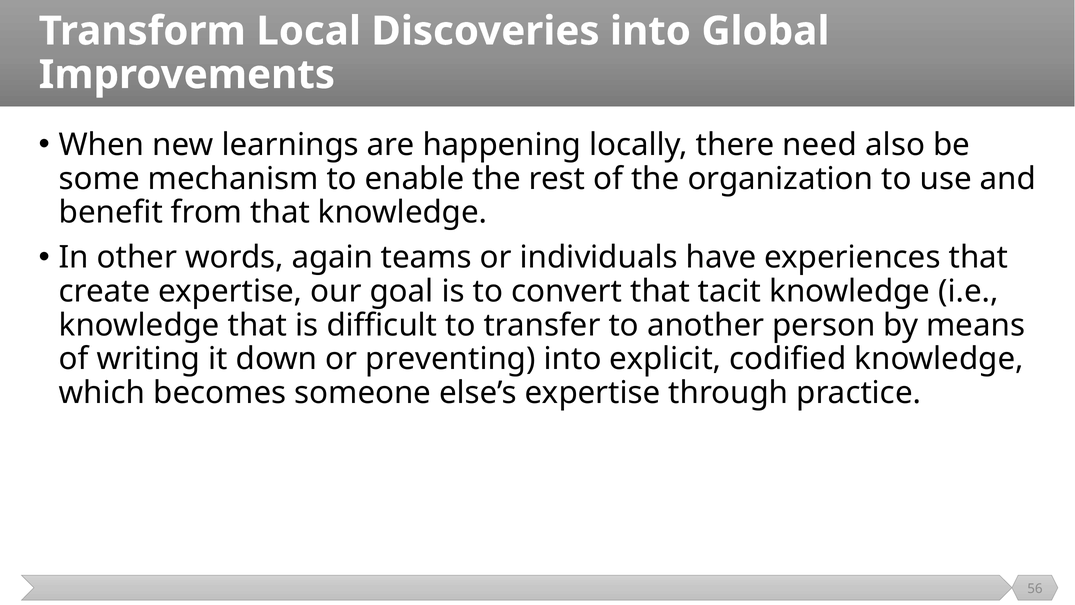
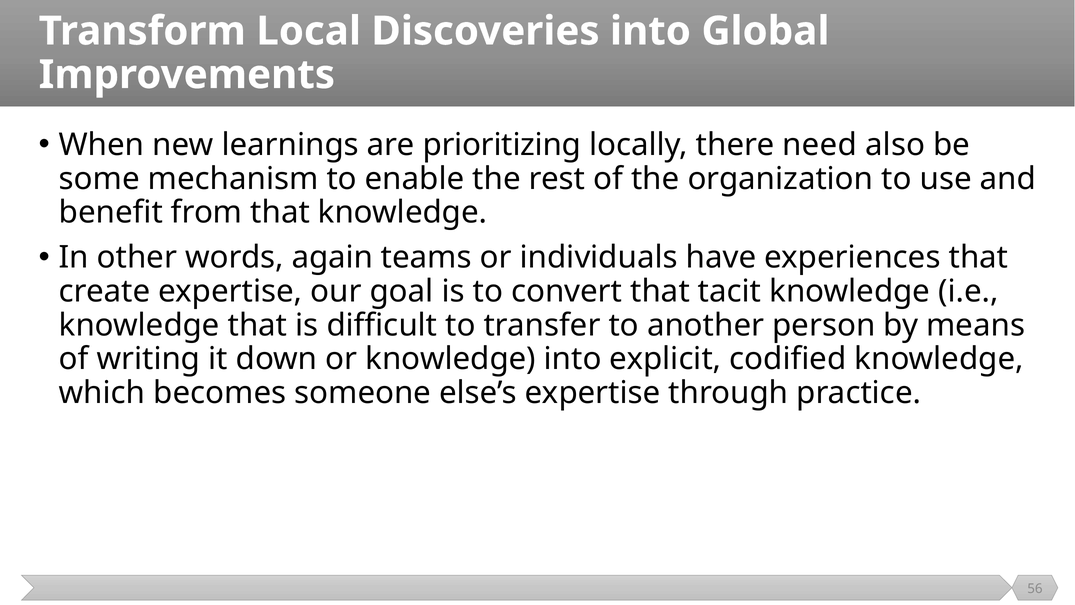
happening: happening -> prioritizing (502, 145)
or preventing: preventing -> knowledge (451, 359)
